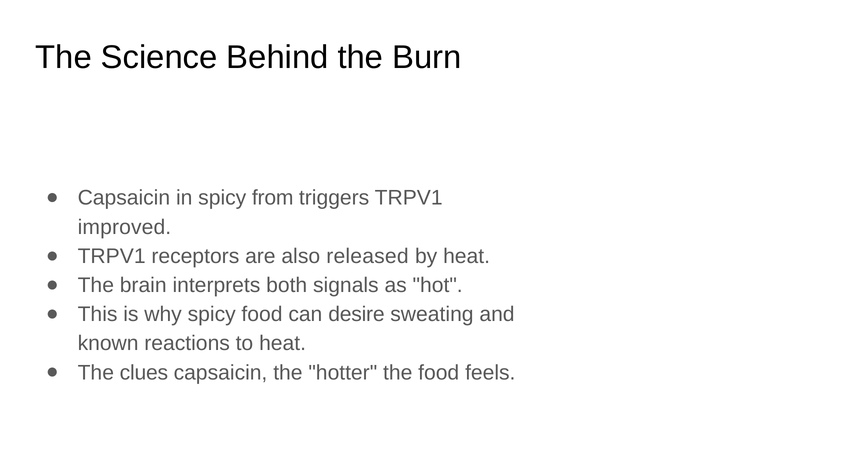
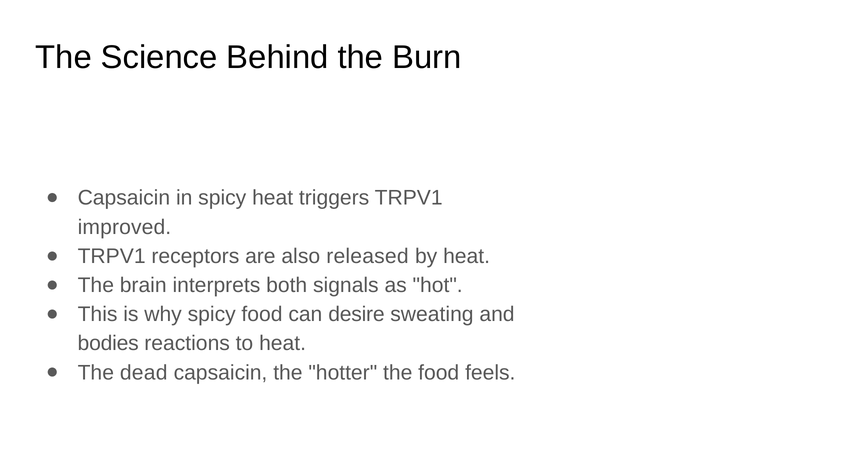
spicy from: from -> heat (273, 198)
known: known -> bodies (108, 343)
clues: clues -> dead (144, 372)
